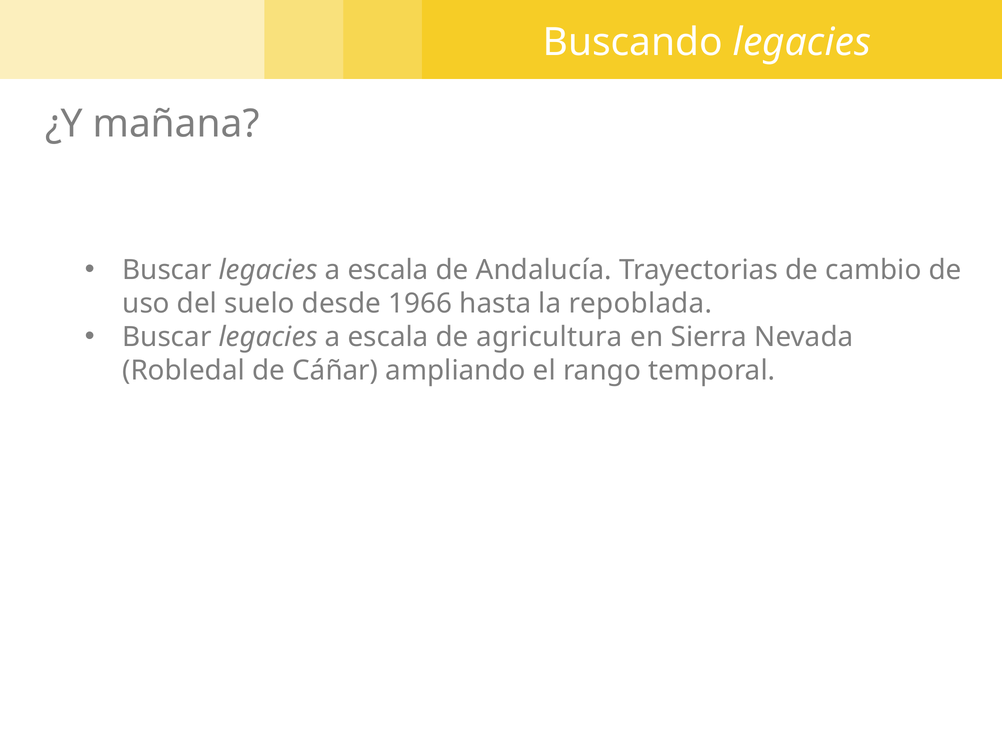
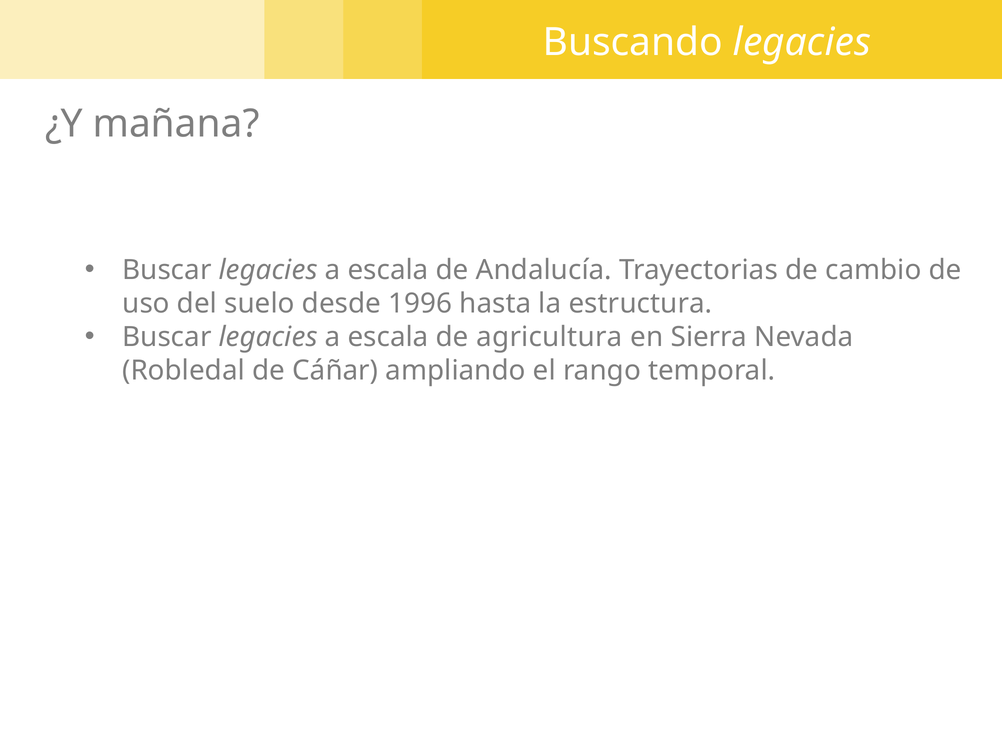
1966: 1966 -> 1996 (420, 303)
repoblada: repoblada -> estructura (640, 303)
